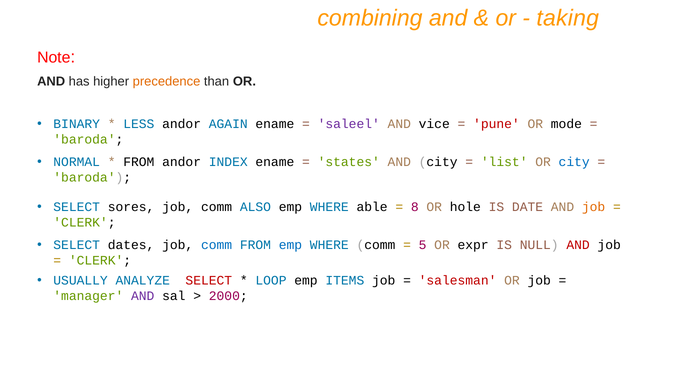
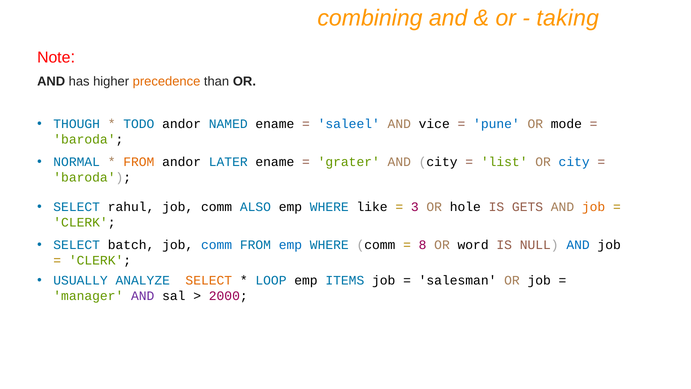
BINARY: BINARY -> THOUGH (77, 124)
LESS: LESS -> TODO (139, 124)
AGAIN: AGAIN -> NAMED (228, 124)
saleel colour: purple -> blue (349, 124)
pune colour: red -> blue (496, 124)
FROM colour: black -> orange (139, 162)
INDEX: INDEX -> LATER (228, 162)
states: states -> grater (349, 162)
sores: sores -> rahul (131, 207)
able: able -> like (372, 207)
8: 8 -> 3 (415, 207)
DATE: DATE -> GETS (528, 207)
dates: dates -> batch (131, 245)
5: 5 -> 8 (423, 245)
expr: expr -> word (473, 245)
AND colour: red -> blue (578, 245)
SELECT colour: red -> orange (209, 280)
salesman colour: red -> black (458, 280)
